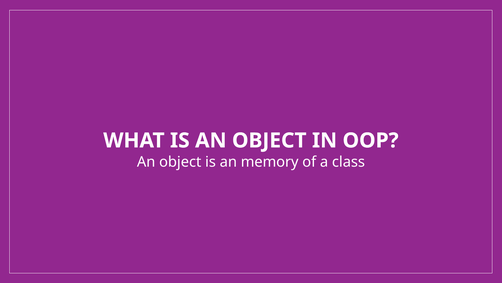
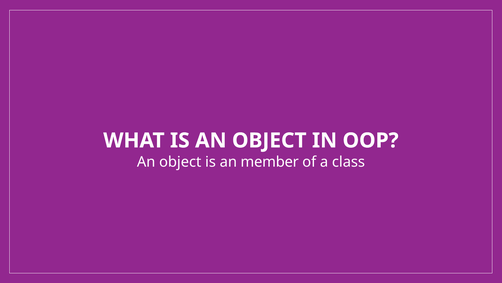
memory: memory -> member (270, 162)
